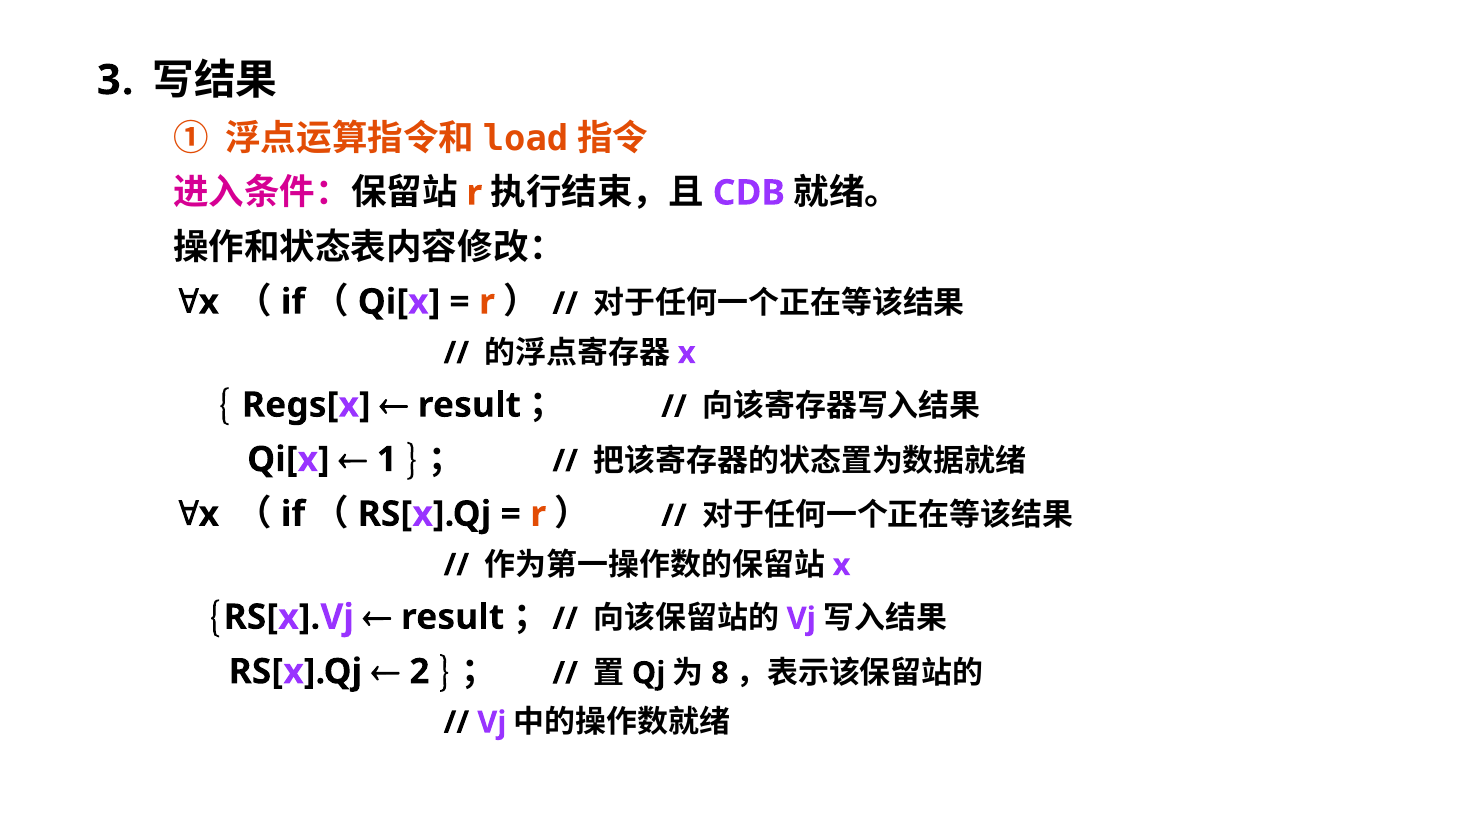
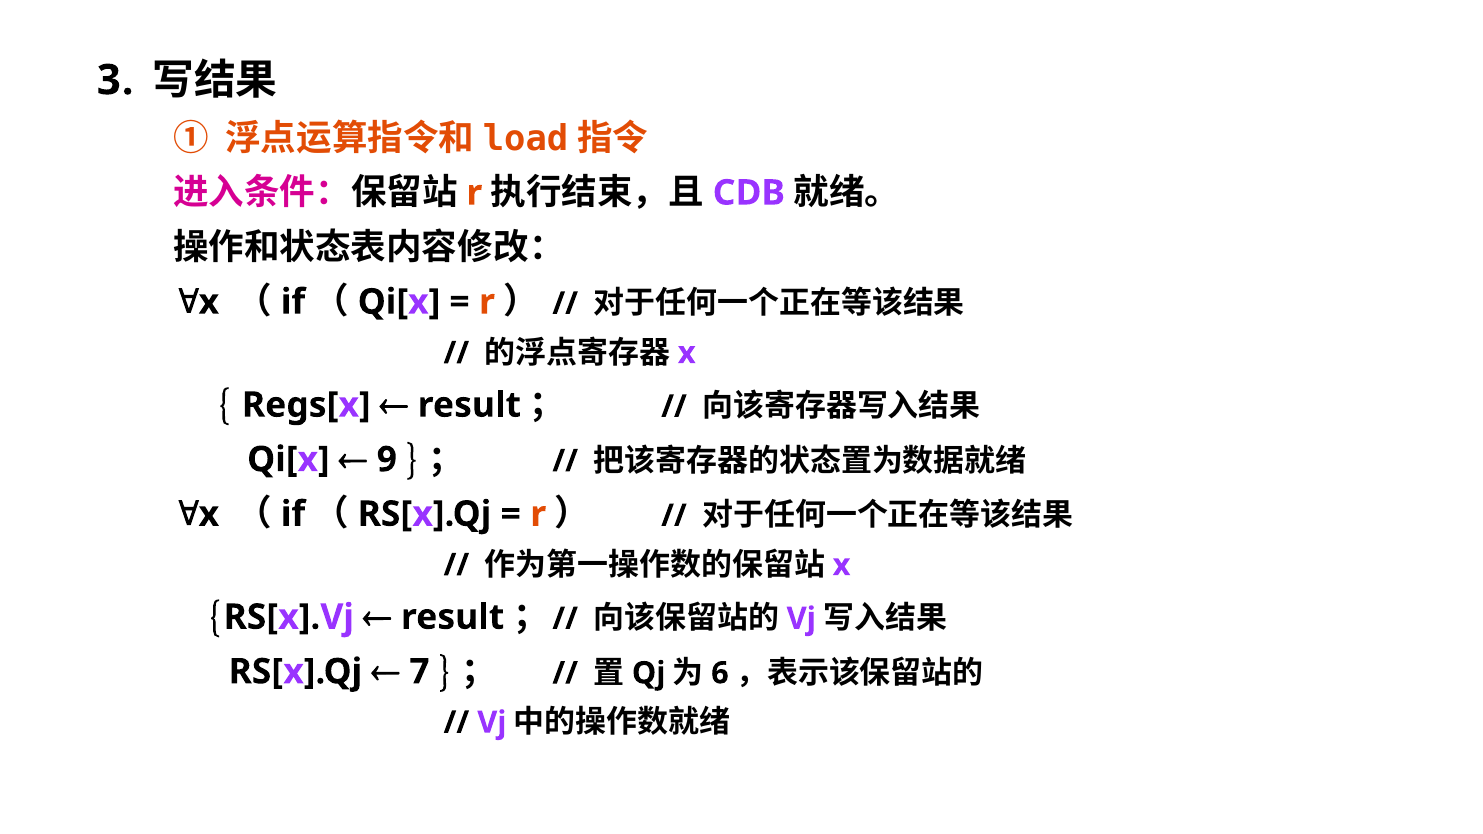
1: 1 -> 9 (387, 460)
2: 2 -> 7 (419, 672)
8: 8 -> 6 (720, 673)
